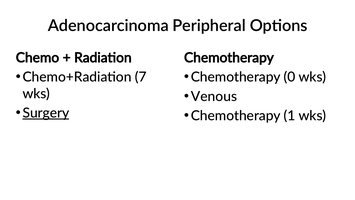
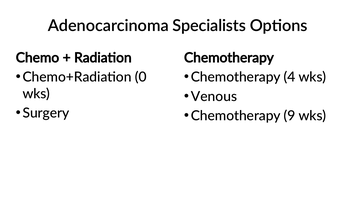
Peripheral: Peripheral -> Specialists (209, 26)
7: 7 -> 0 (141, 77)
0: 0 -> 4 (290, 77)
Surgery underline: present -> none (46, 113)
1: 1 -> 9 (290, 116)
